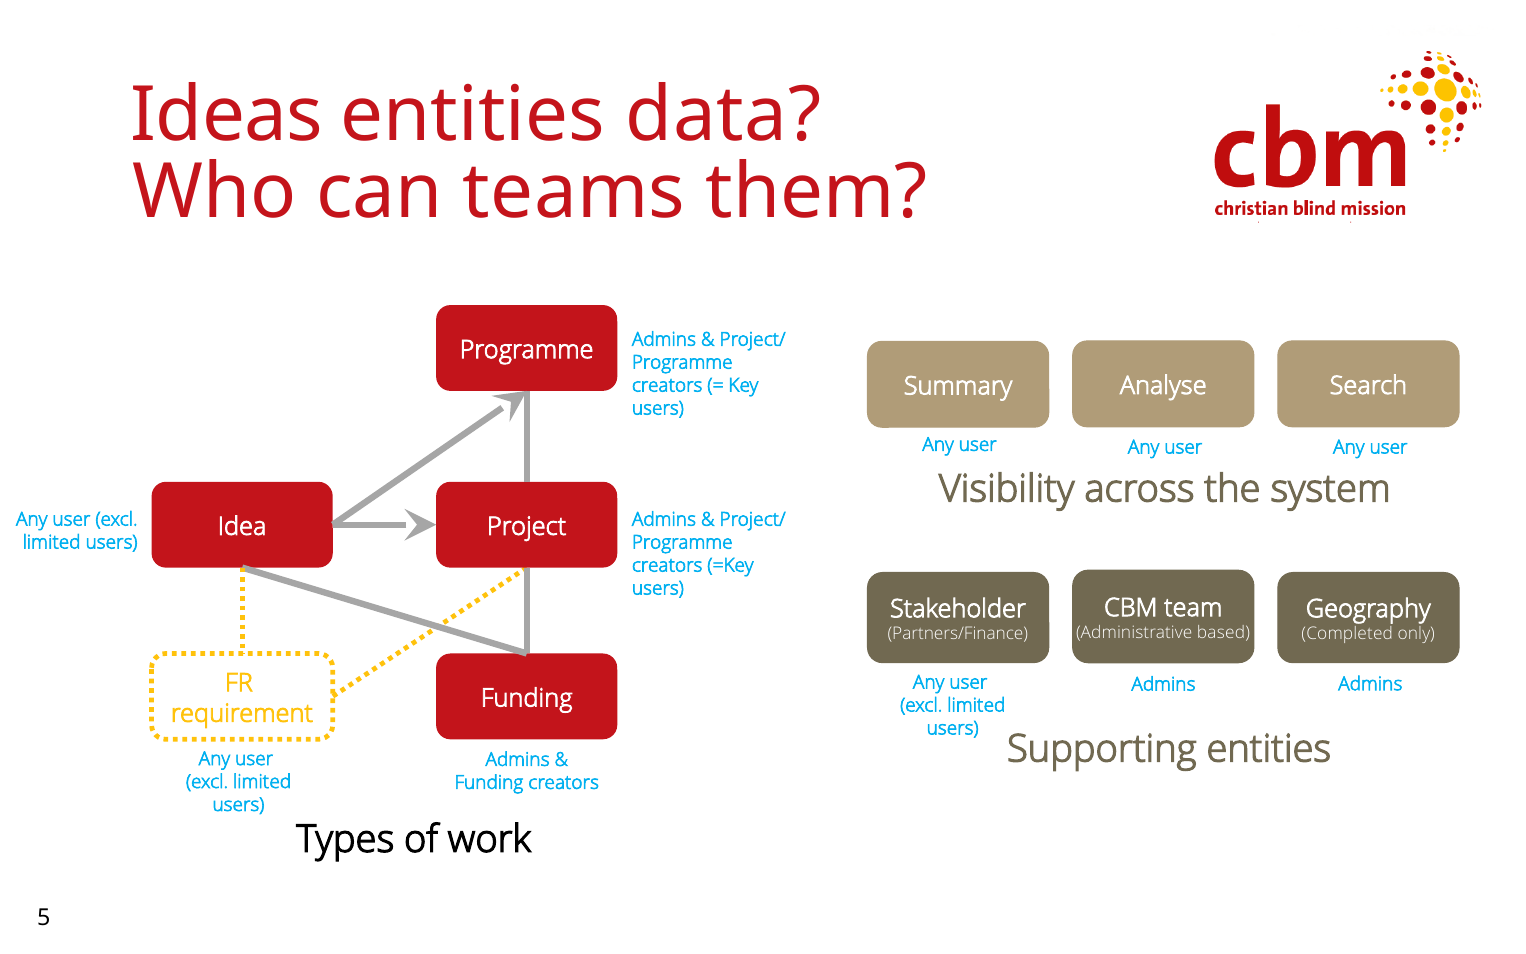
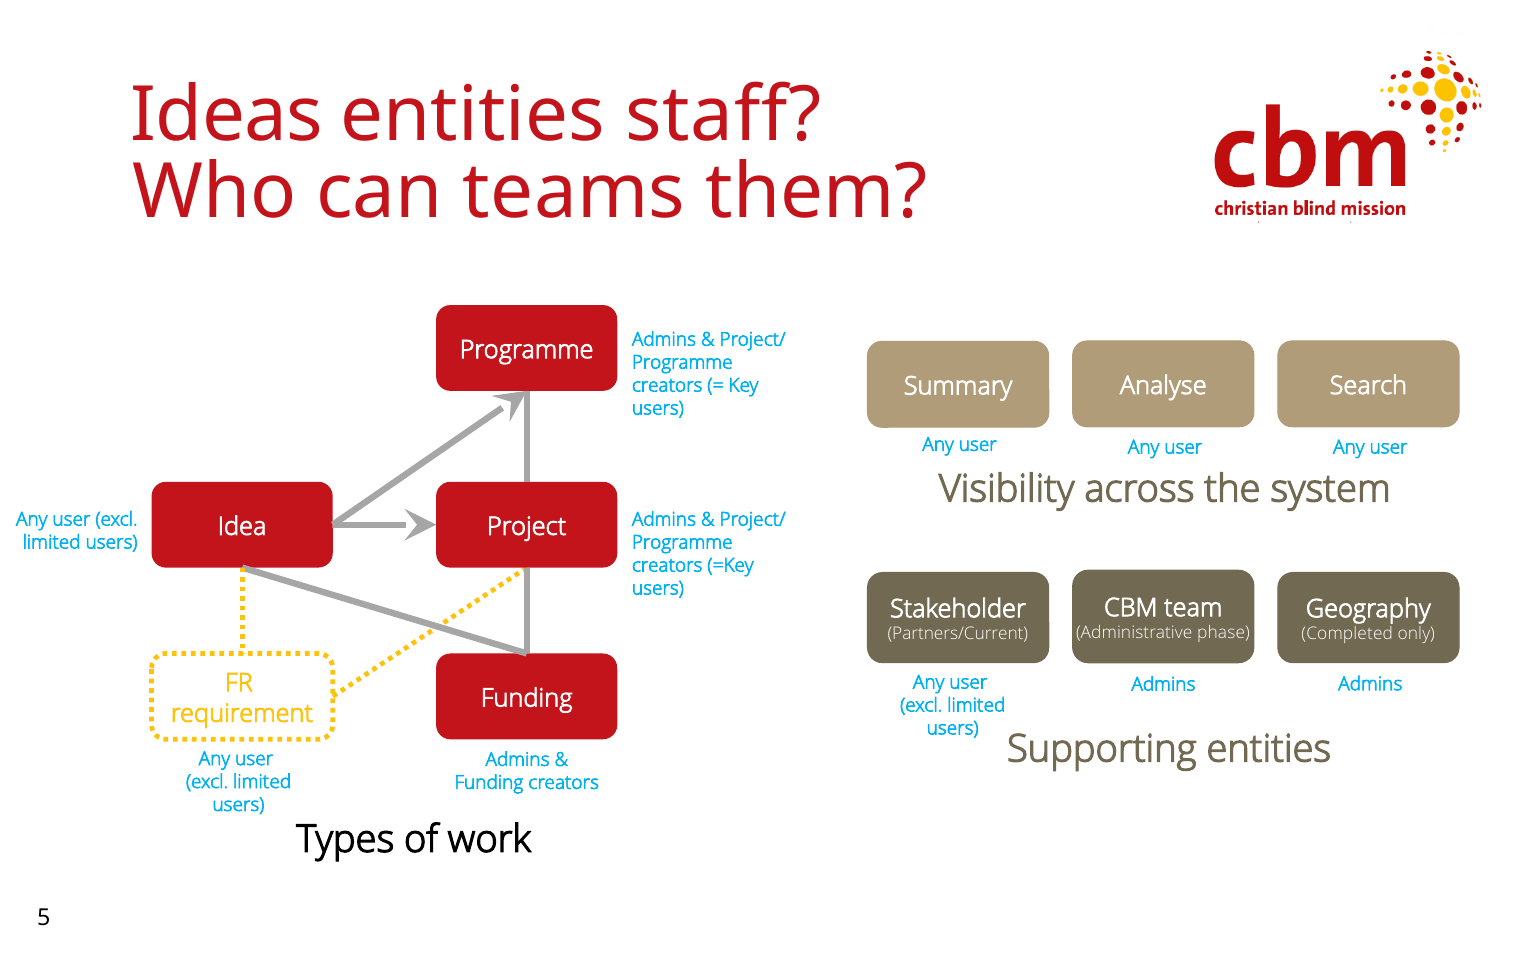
data: data -> staff (723, 115)
based: based -> phase (1223, 633)
Partners/Finance: Partners/Finance -> Partners/Current (958, 634)
